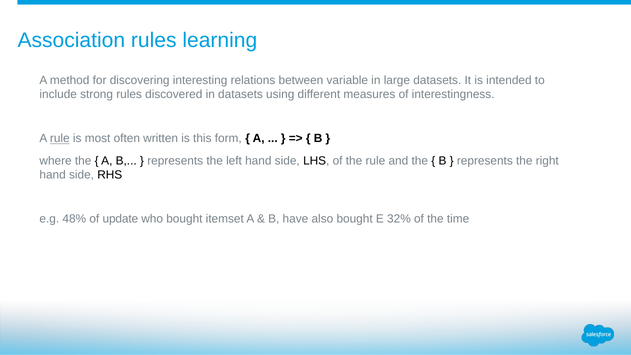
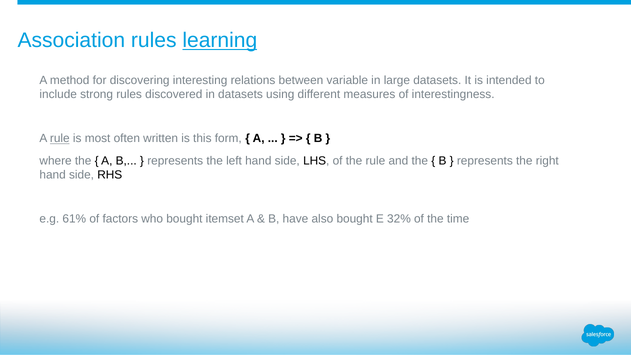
learning underline: none -> present (220, 41)
48%: 48% -> 61% (74, 219)
update: update -> factors (120, 219)
